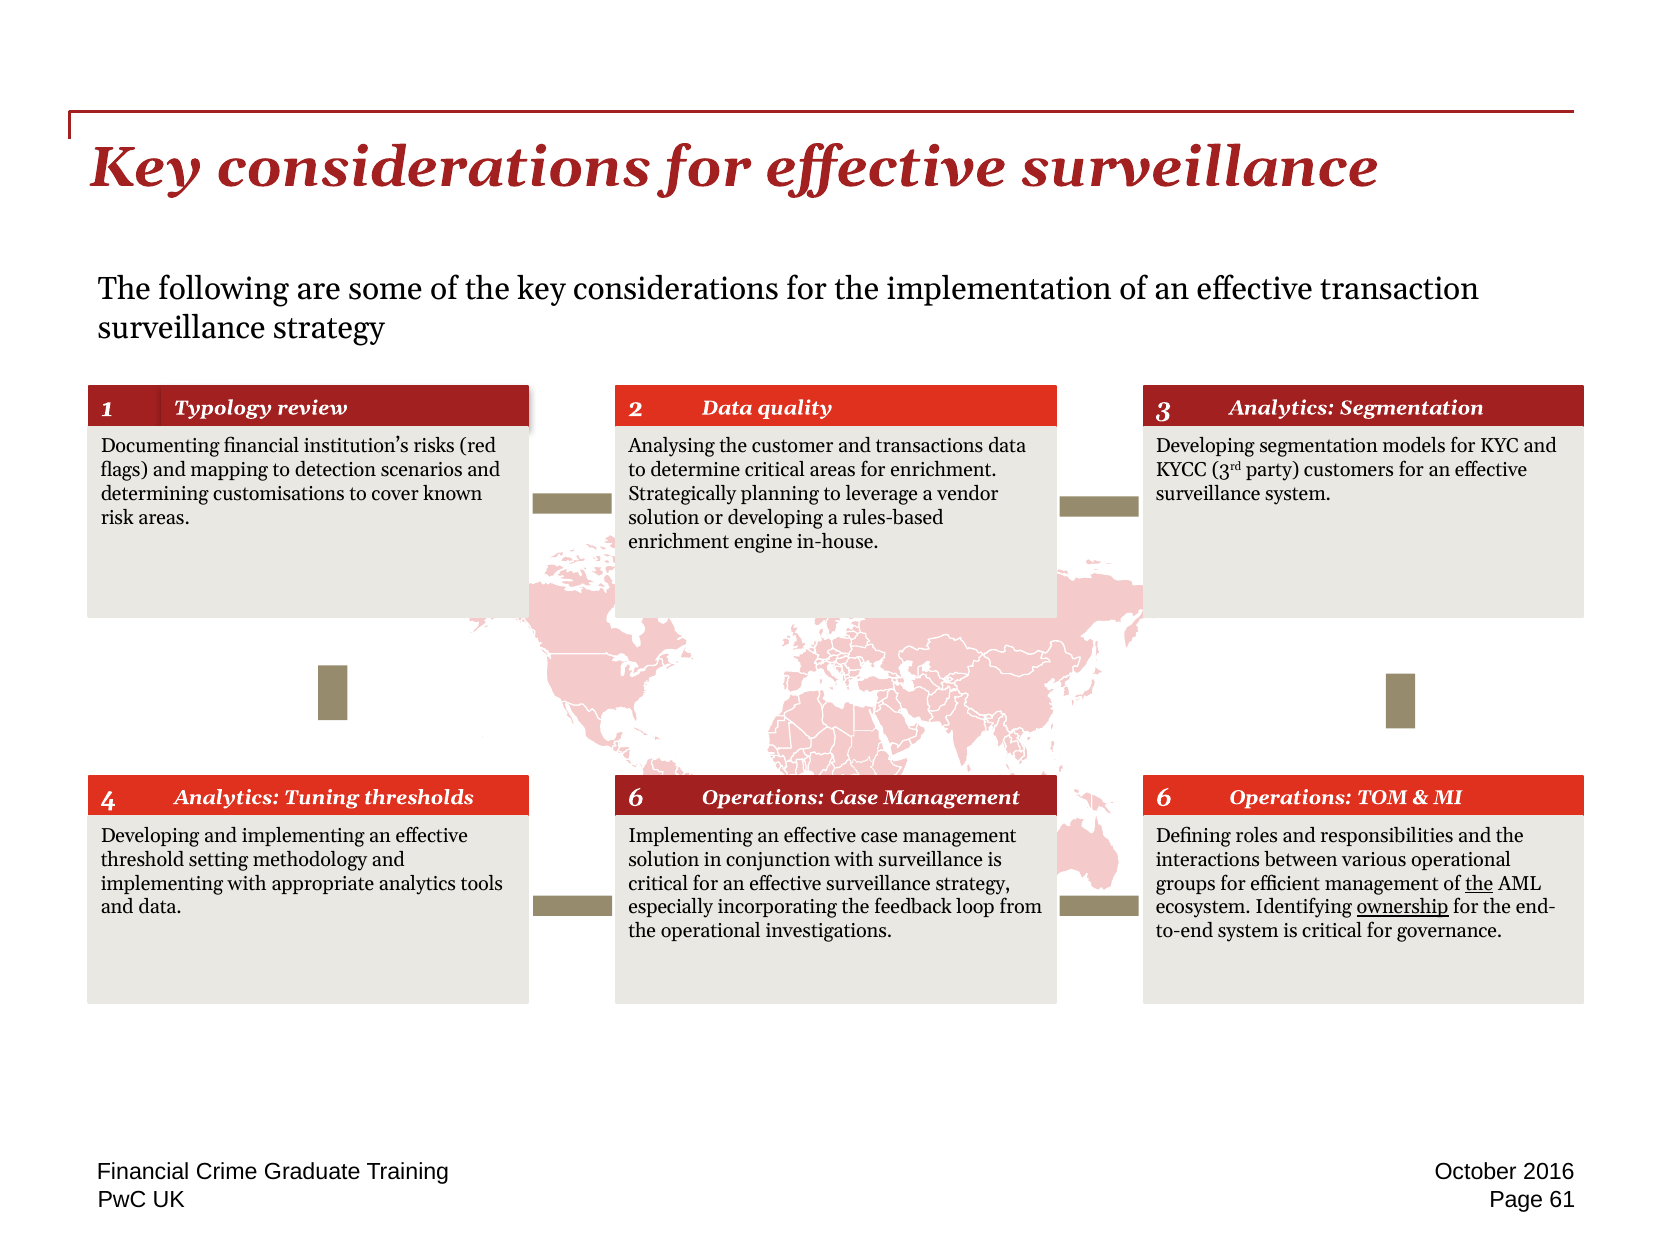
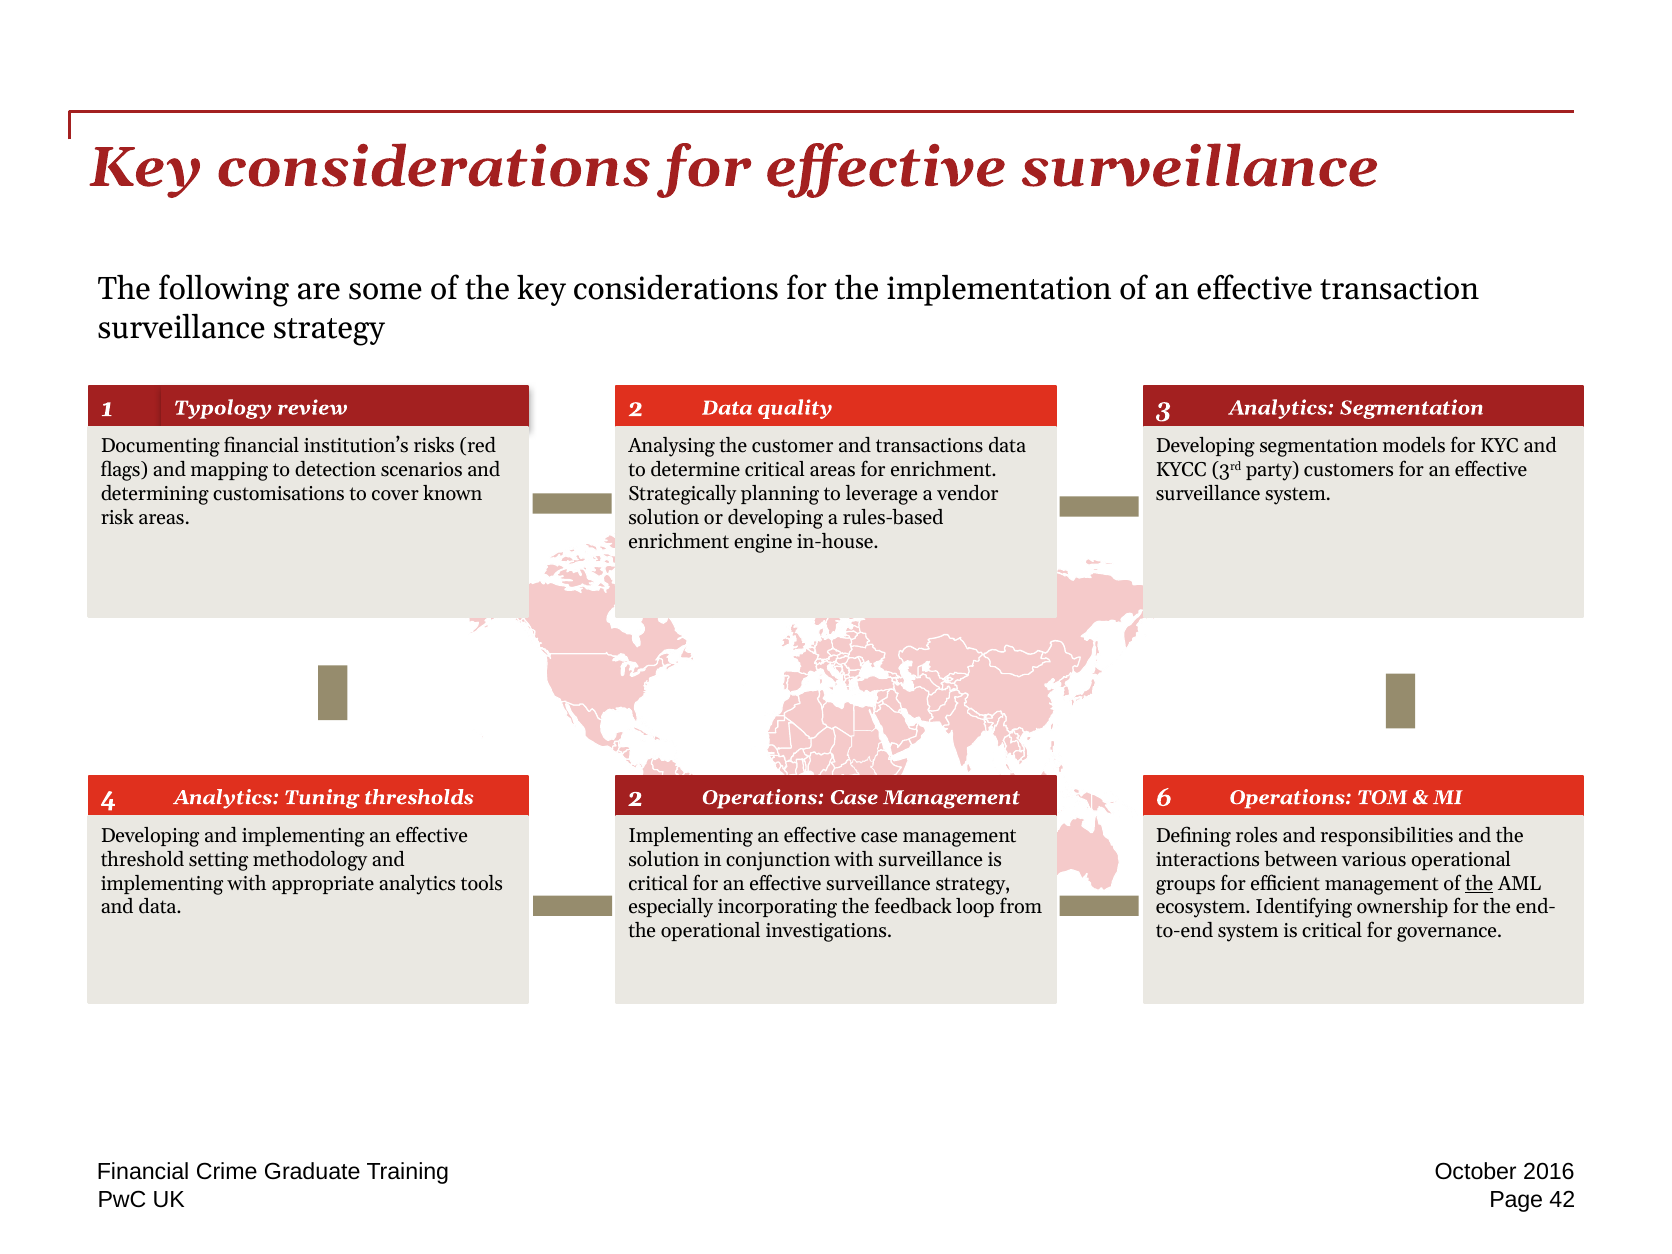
4 6: 6 -> 2 (636, 798)
ownership underline: present -> none (1403, 907)
61: 61 -> 42 (1562, 1200)
